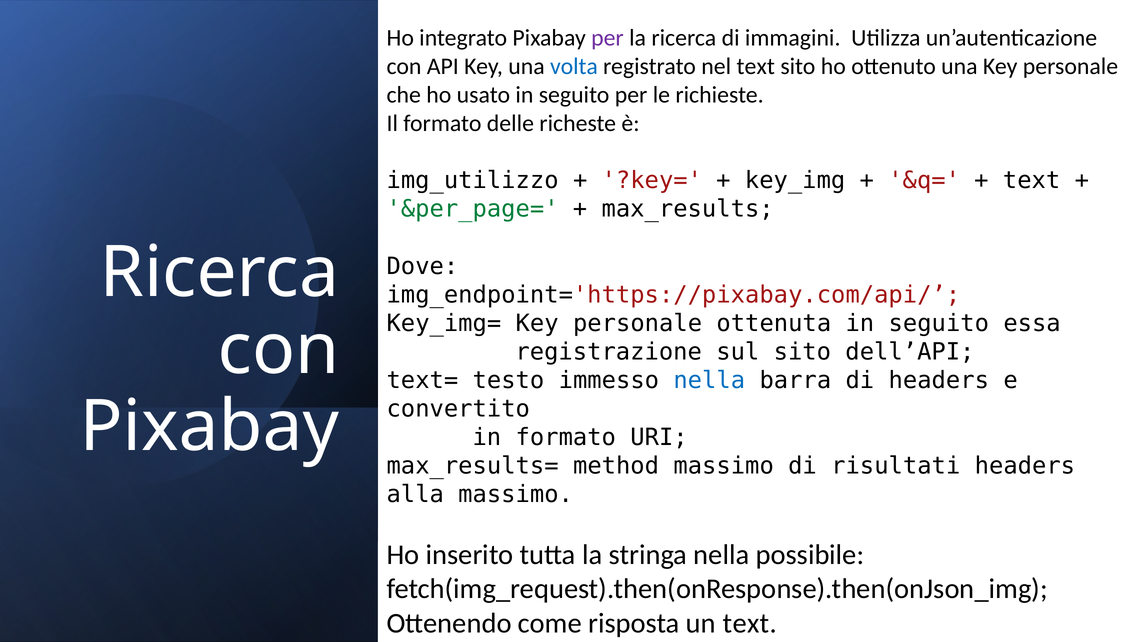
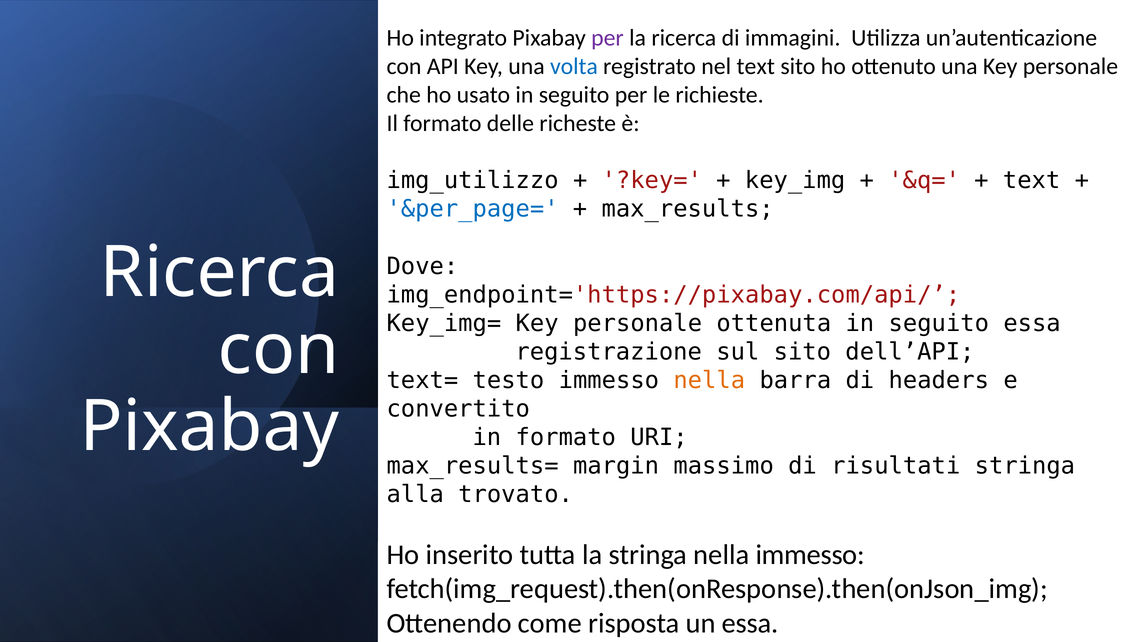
&per_page= colour: green -> blue (473, 209)
nella colour: blue -> orange (709, 380)
method: method -> margin (616, 466)
risultati headers: headers -> stringa (1025, 466)
alla massimo: massimo -> trovato (516, 494)
nella possibile: possibile -> immesso (810, 555)
un text: text -> essa (750, 623)
